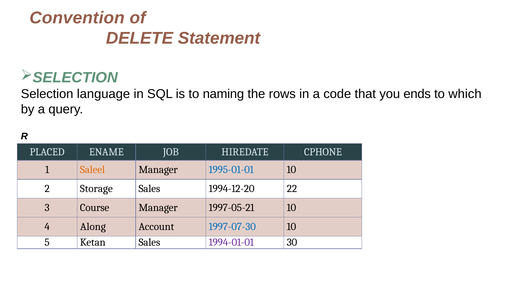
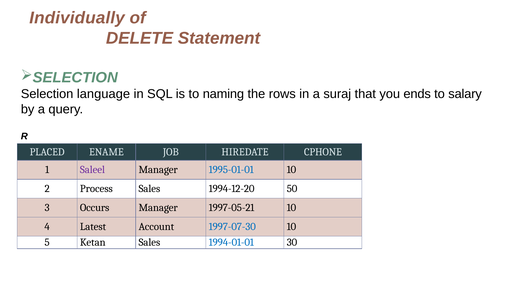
Convention: Convention -> Individually (77, 18)
code: code -> suraj (337, 94)
which: which -> salary (465, 94)
Saleel colour: orange -> purple (92, 170)
Storage: Storage -> Process (96, 189)
22: 22 -> 50 (292, 189)
Course: Course -> Occurs (95, 208)
Along: Along -> Latest (93, 227)
1994-01-01 colour: purple -> blue (231, 243)
